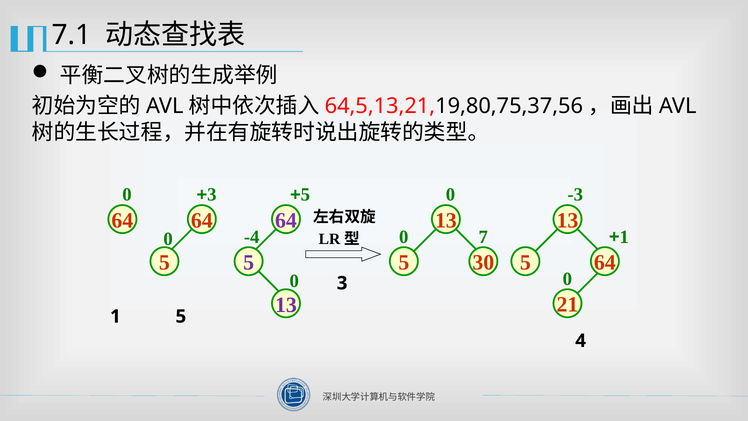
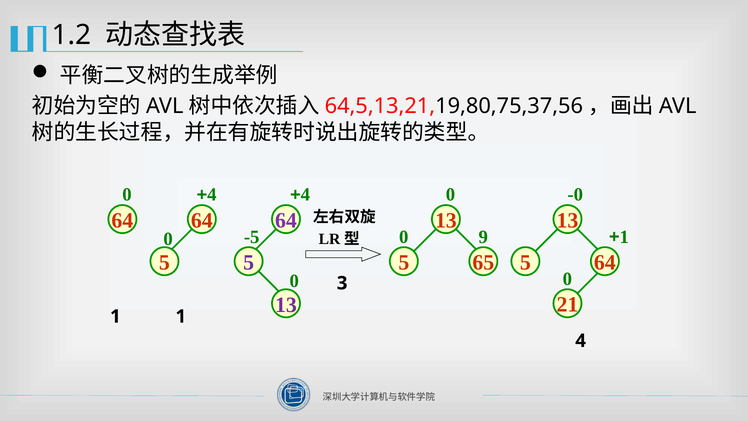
7.1: 7.1 -> 1.2 (71, 35)
-3: -3 -> -0 (575, 195)
3: 3 -> 4 (212, 195)
5: 5 -> 4 (305, 195)
-4: -4 -> -5 (252, 237)
7: 7 -> 9 (483, 237)
30: 30 -> 65 (483, 263)
1 5: 5 -> 1 (181, 316)
